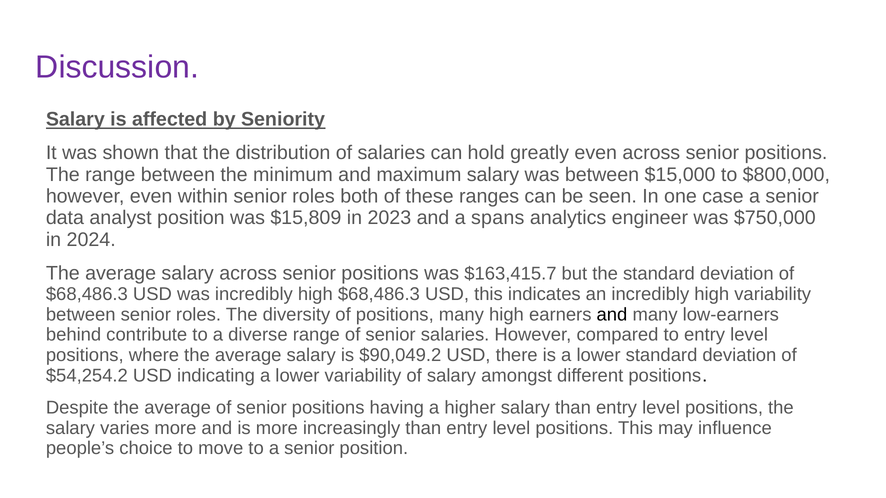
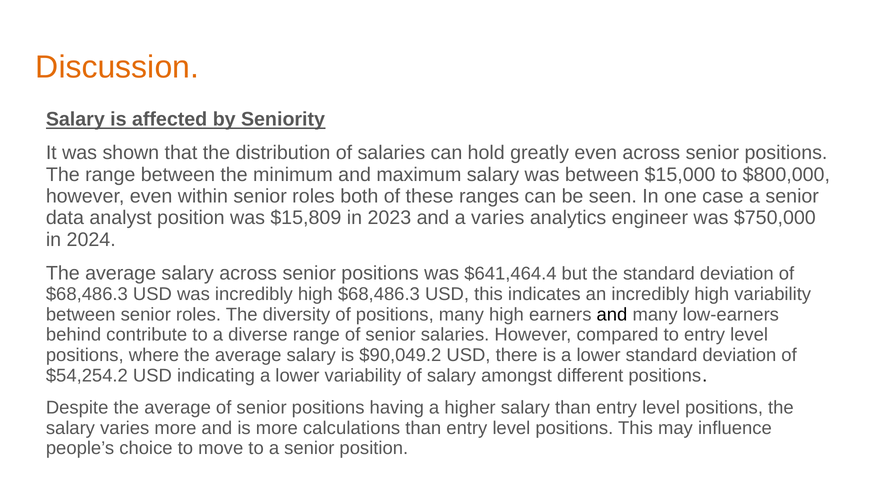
Discussion colour: purple -> orange (117, 67)
a spans: spans -> varies (498, 218)
$163,415.7: $163,415.7 -> $641,464.4 (510, 274)
increasingly: increasingly -> calculations (352, 428)
